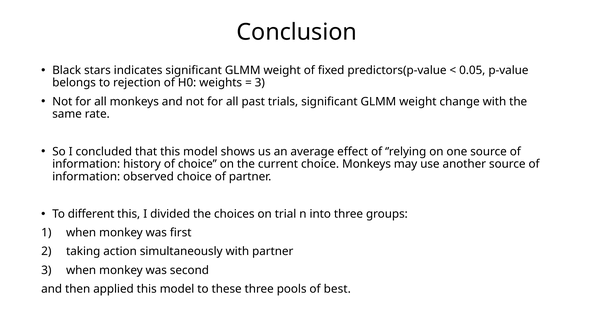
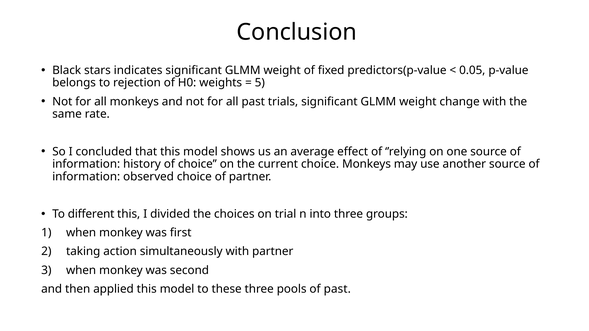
3: 3 -> 5 (260, 83)
of best: best -> past (337, 289)
